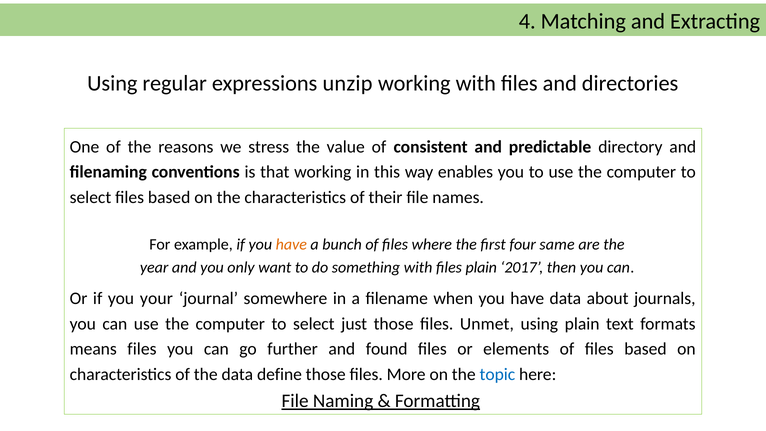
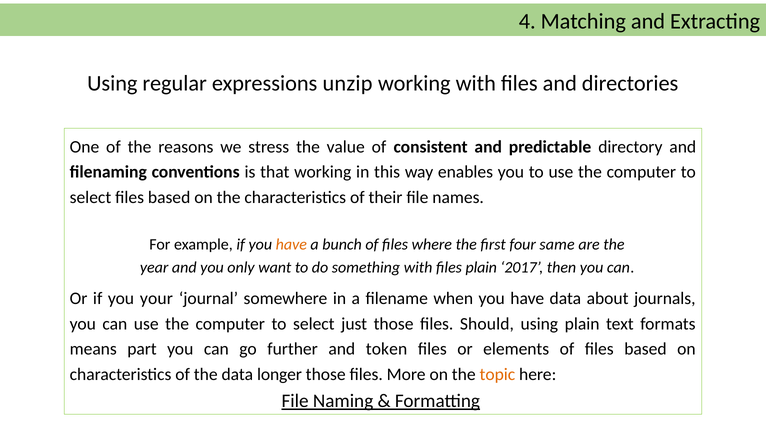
Unmet: Unmet -> Should (487, 324)
means files: files -> part (142, 349)
found: found -> token (387, 349)
define: define -> longer (279, 374)
topic colour: blue -> orange (497, 374)
